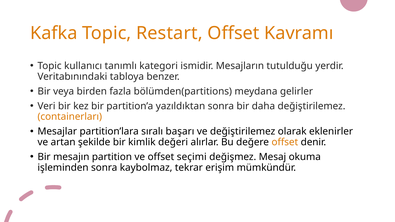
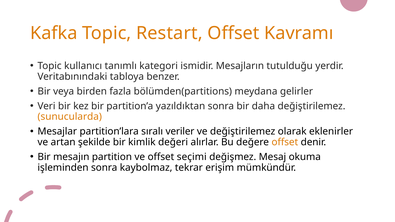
containerları: containerları -> sunucularda (70, 117)
başarı: başarı -> veriler (180, 132)
